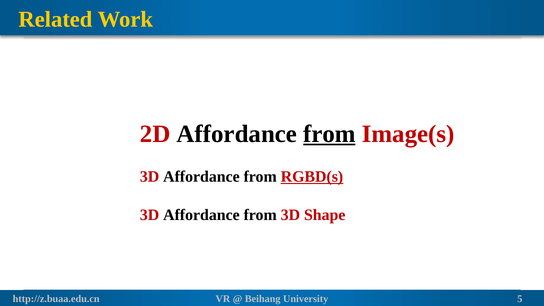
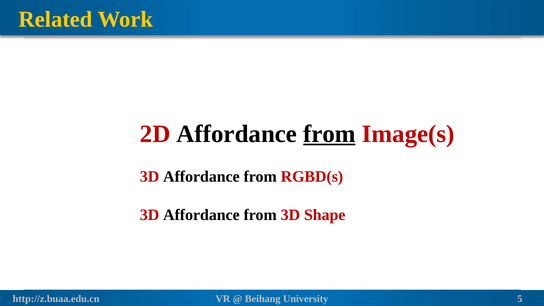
RGBD(s underline: present -> none (312, 177)
